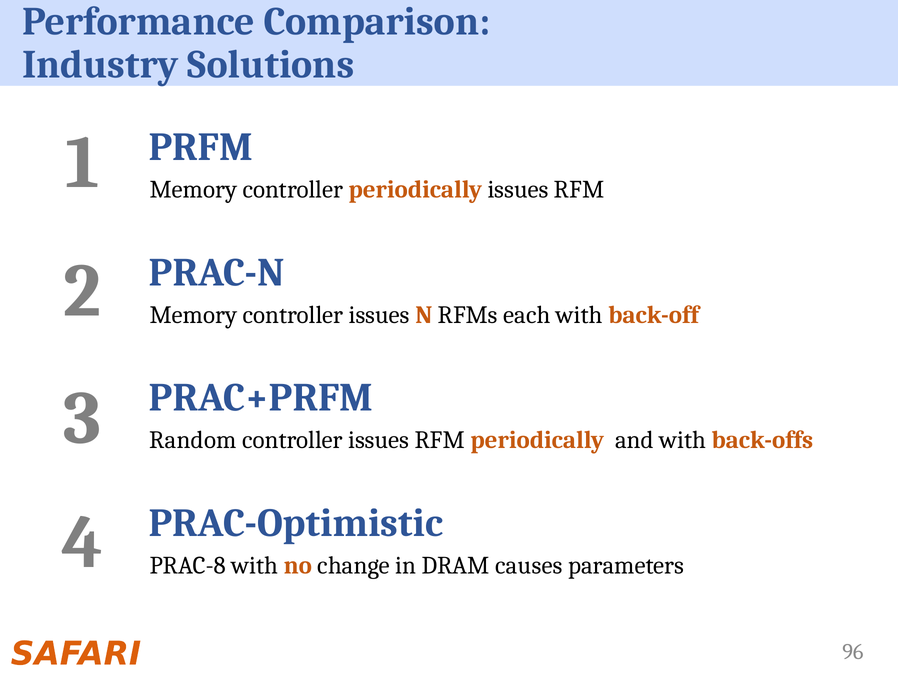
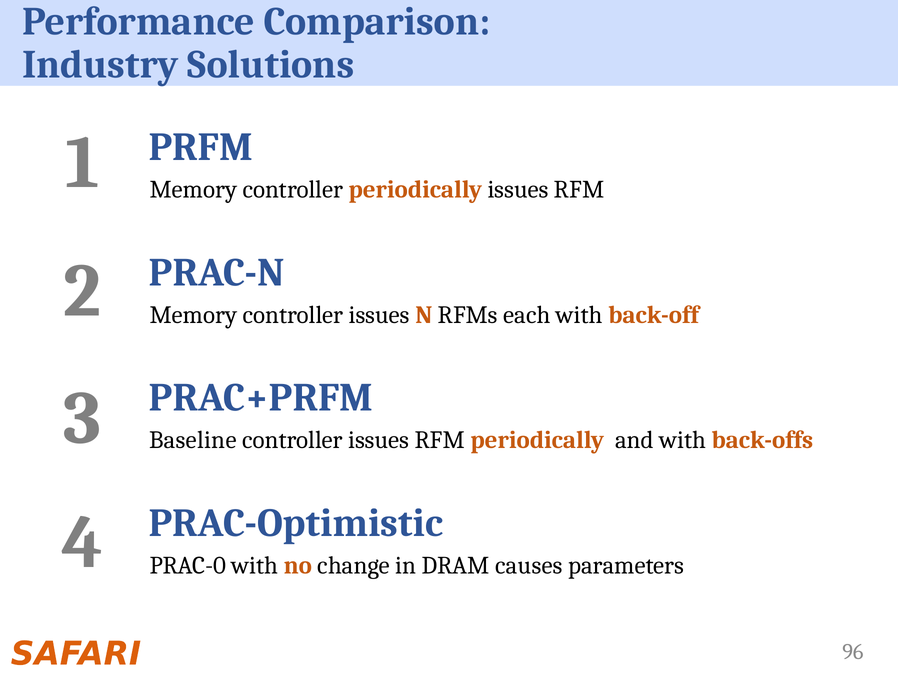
Random: Random -> Baseline (193, 440)
PRAC-8: PRAC-8 -> PRAC-0 (188, 565)
